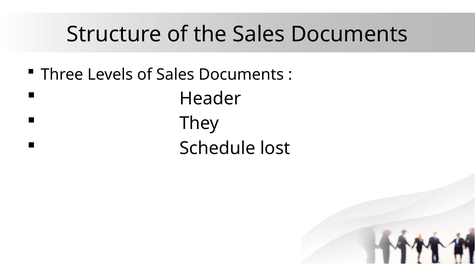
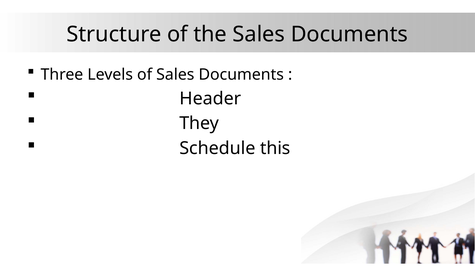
lost: lost -> this (275, 148)
